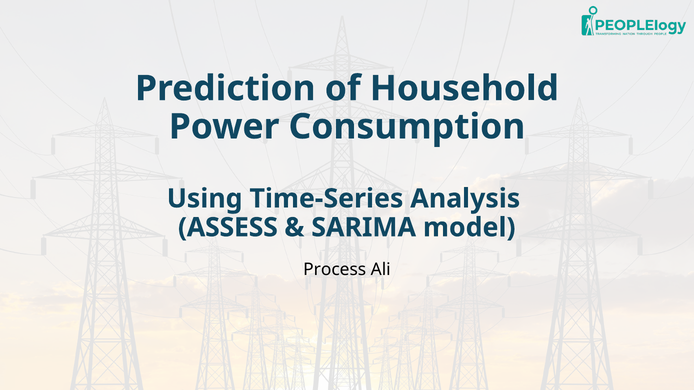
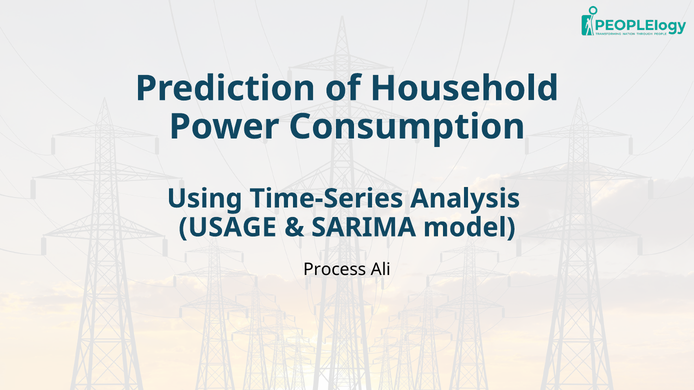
ASSESS: ASSESS -> USAGE (228, 228)
